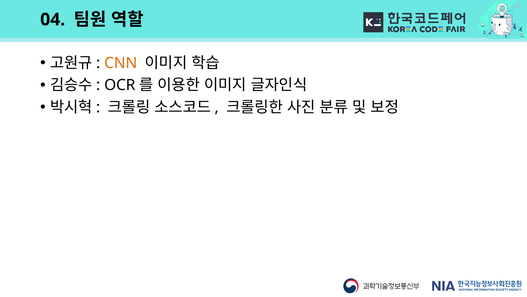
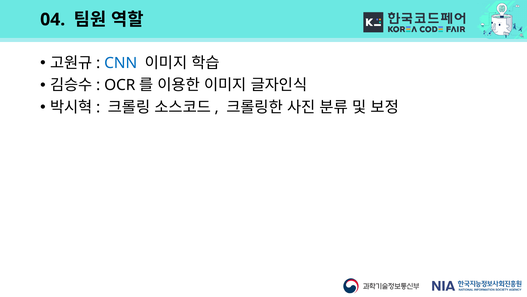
CNN colour: orange -> blue (121, 63)
